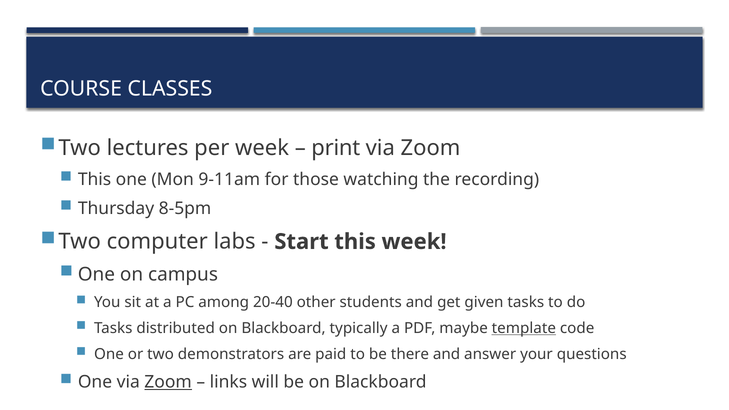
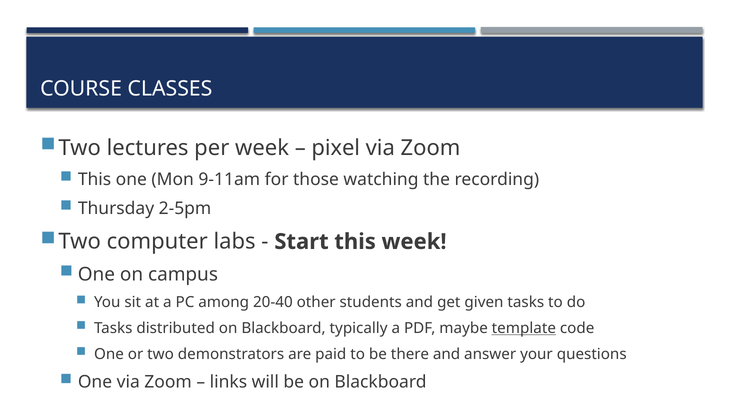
print: print -> pixel (336, 148)
8-5pm: 8-5pm -> 2-5pm (185, 209)
Zoom underline: present -> none (168, 382)
